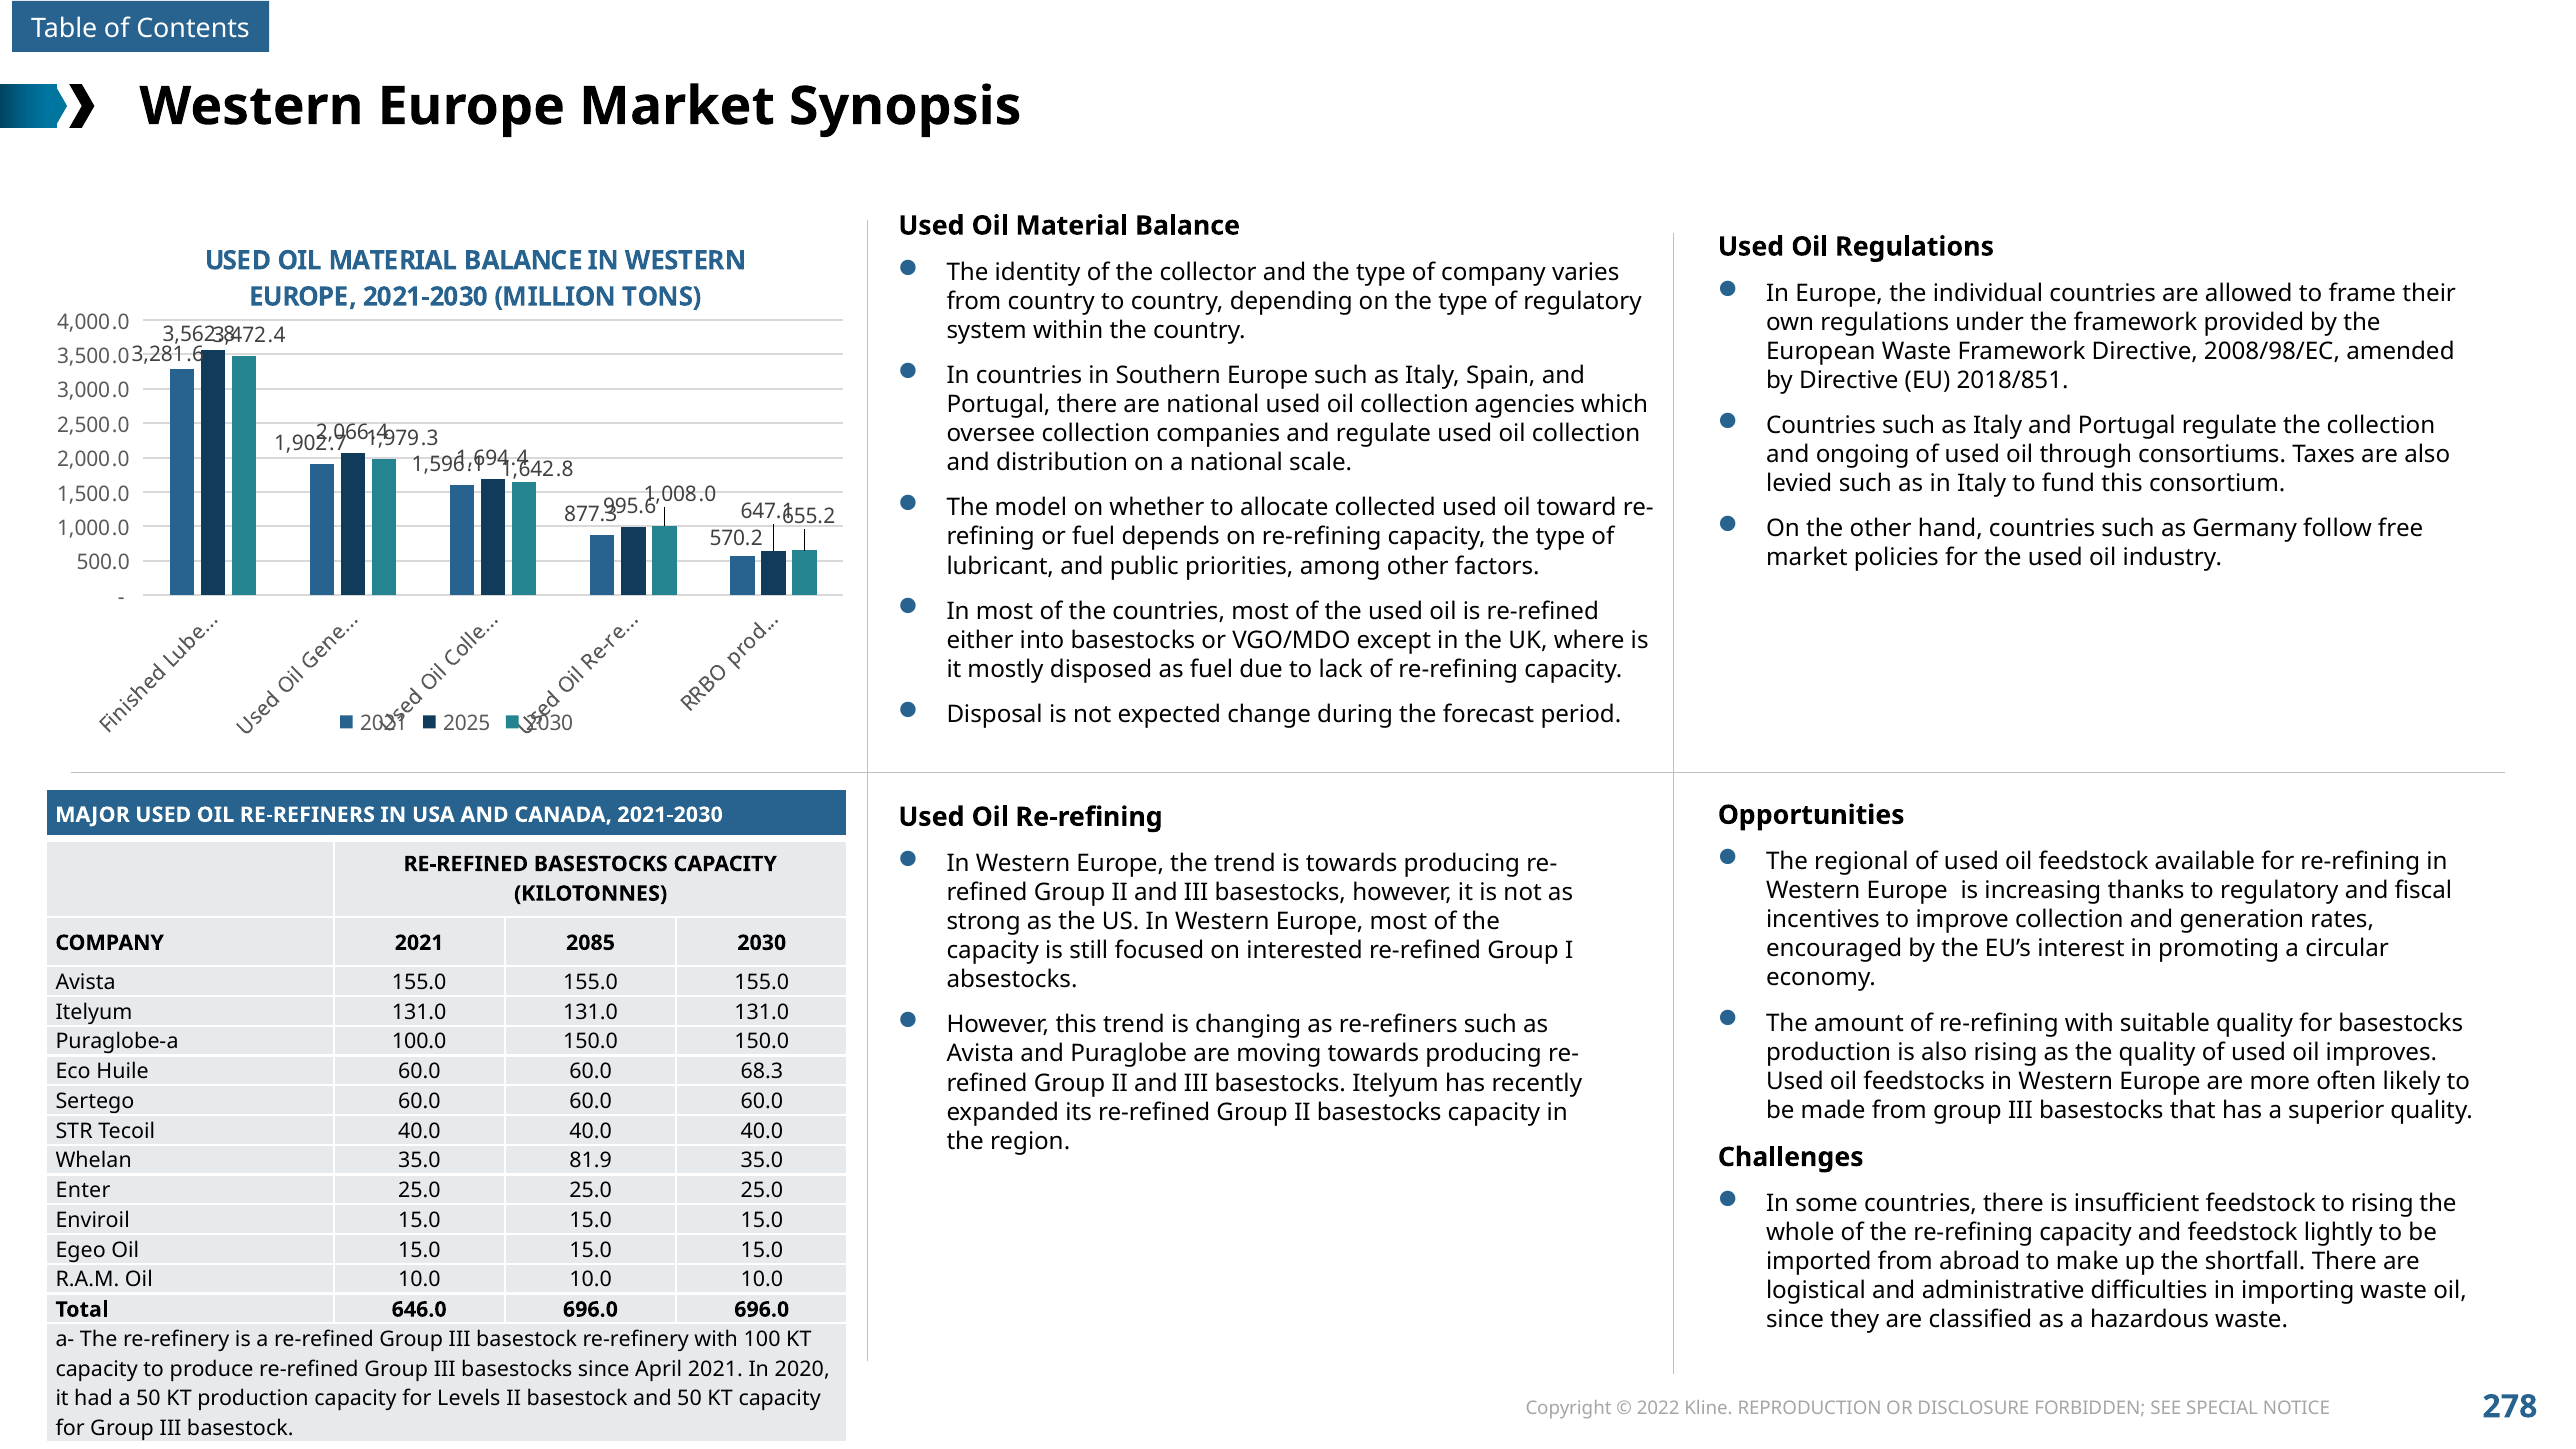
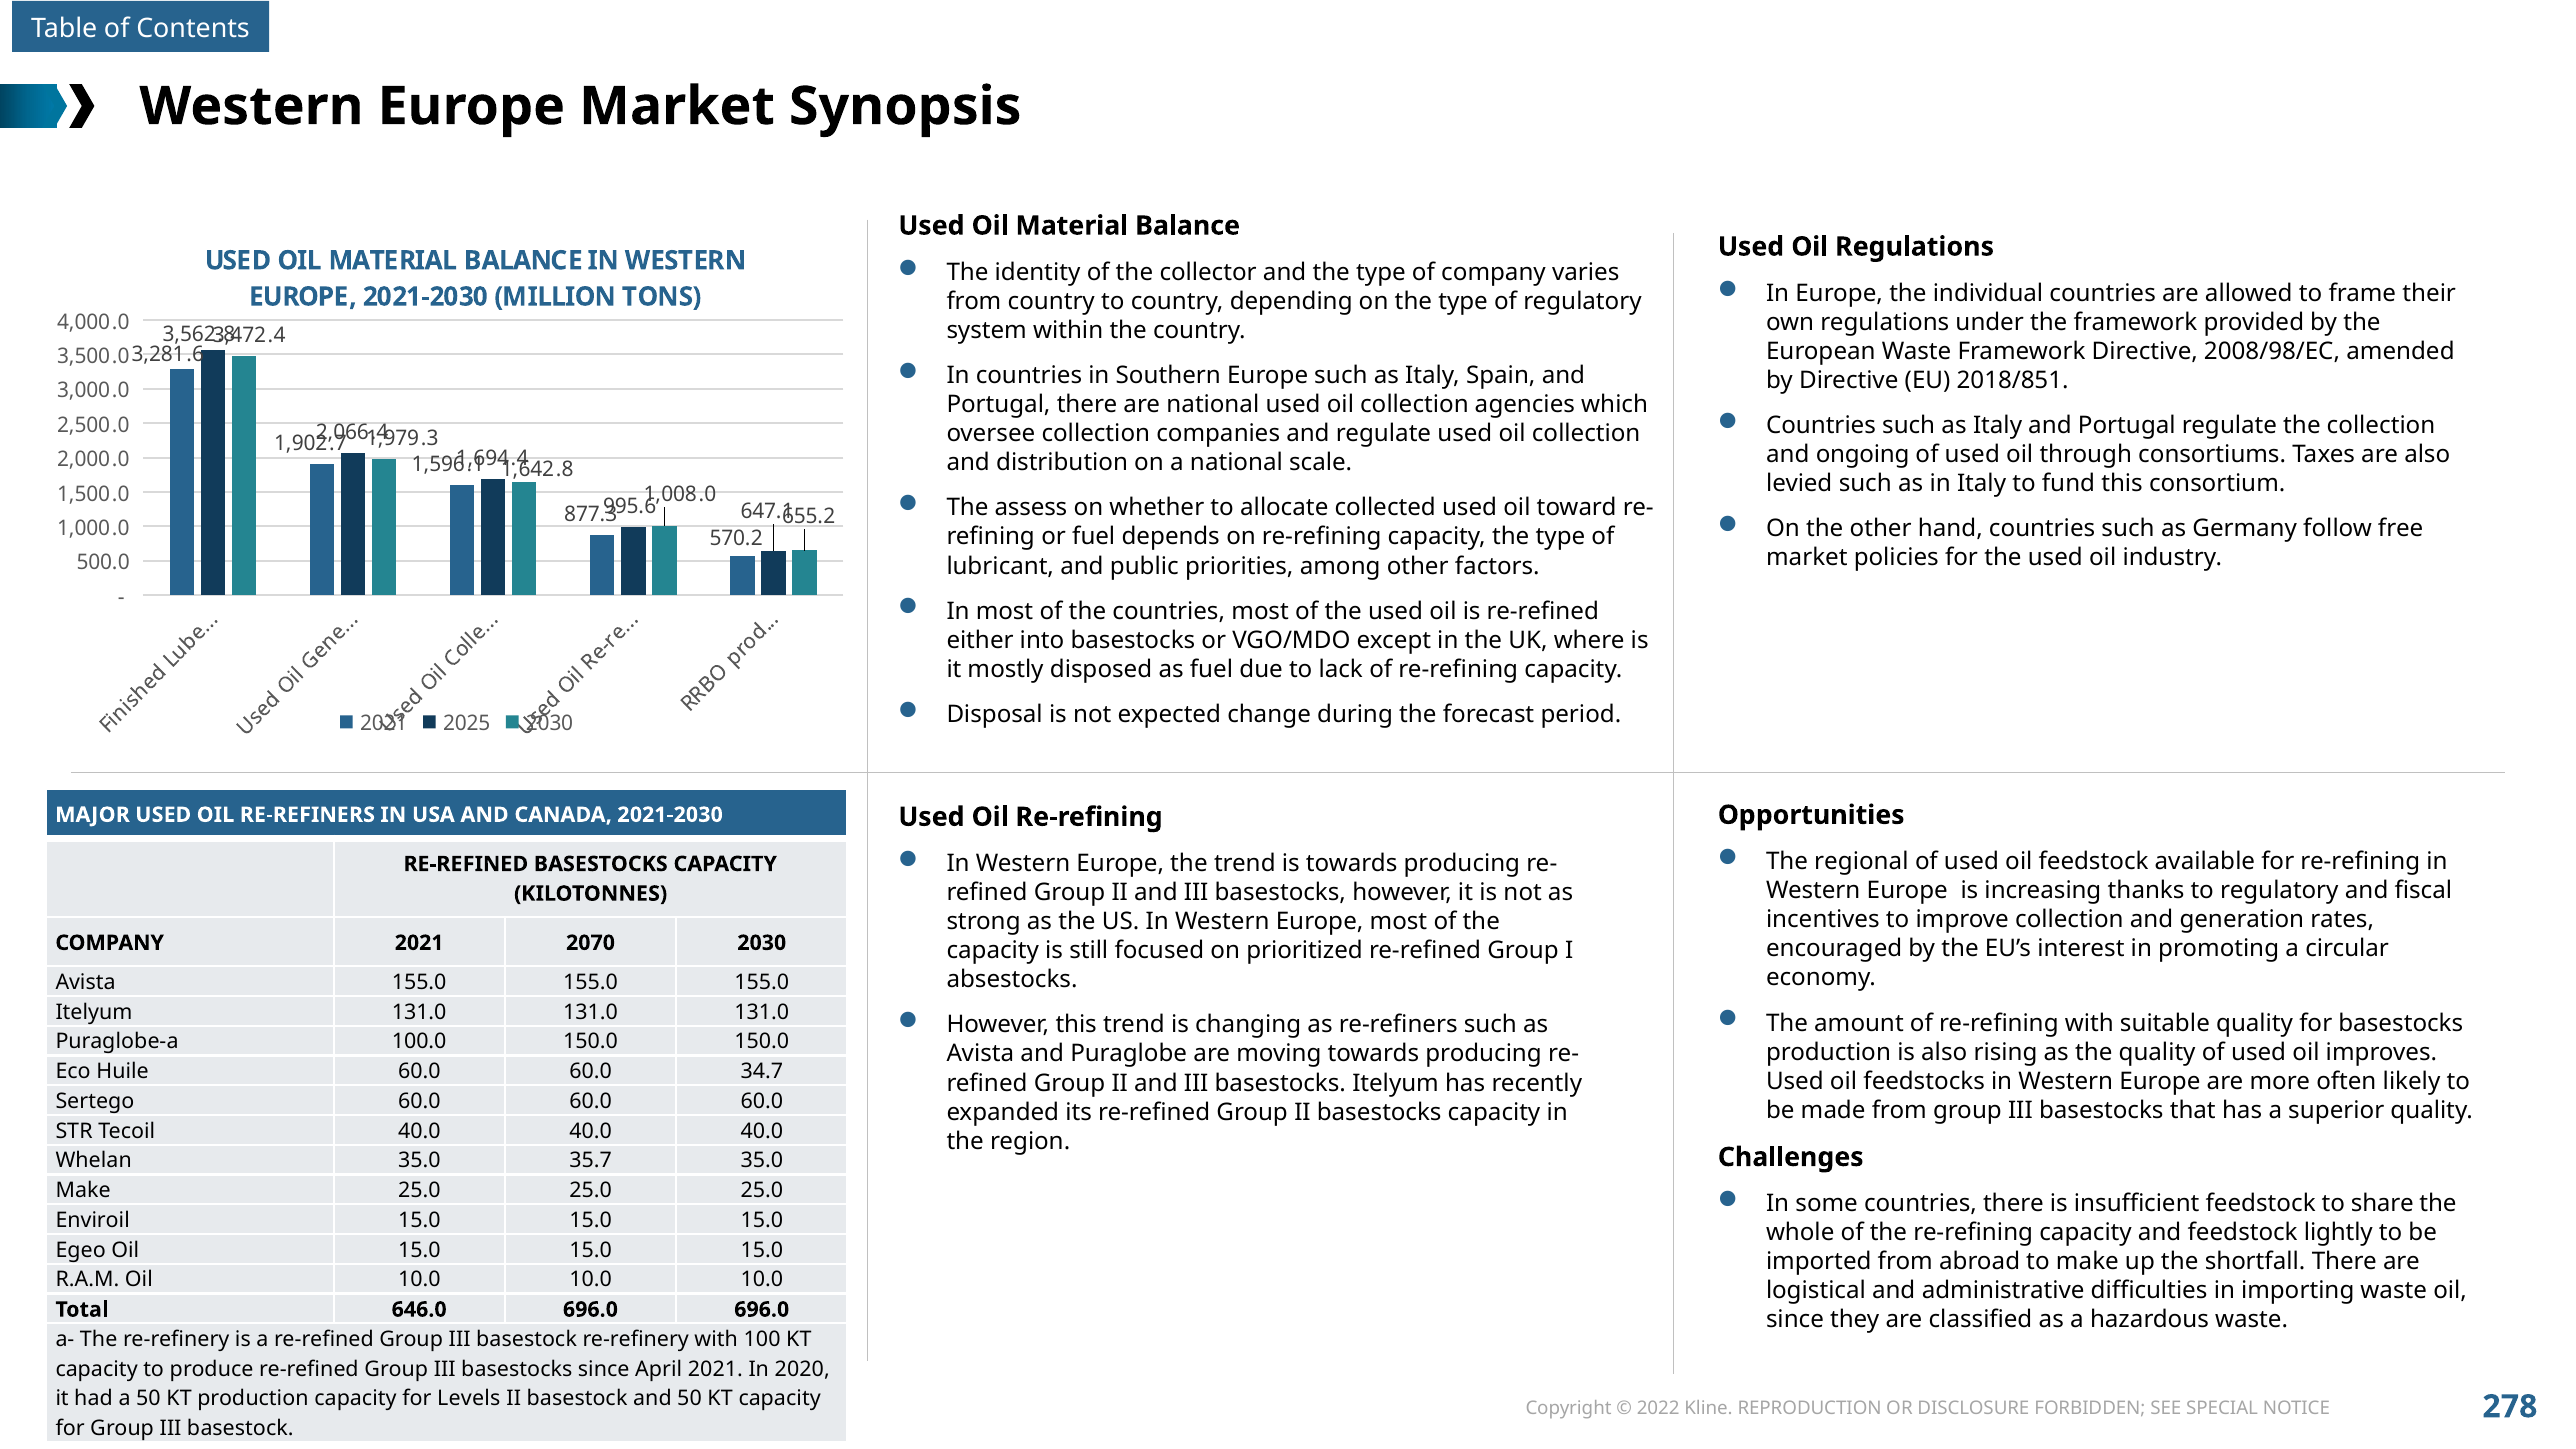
model: model -> assess (1031, 508)
2085: 2085 -> 2070 (590, 943)
interested: interested -> prioritized (1305, 951)
68.3: 68.3 -> 34.7 (762, 1072)
81.9: 81.9 -> 35.7 (591, 1161)
Enter: Enter -> Make (83, 1191)
to rising: rising -> share (2382, 1204)
